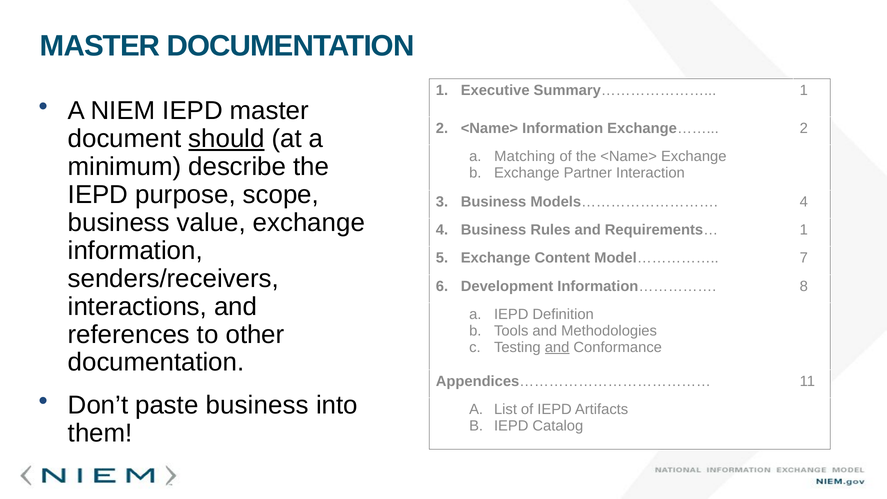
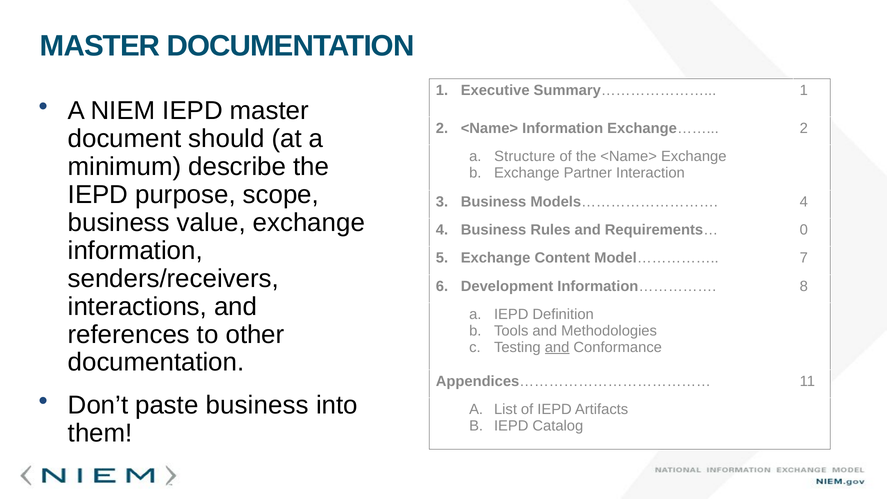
should underline: present -> none (226, 139)
Matching: Matching -> Structure (525, 156)
Requirements… 1: 1 -> 0 (804, 230)
